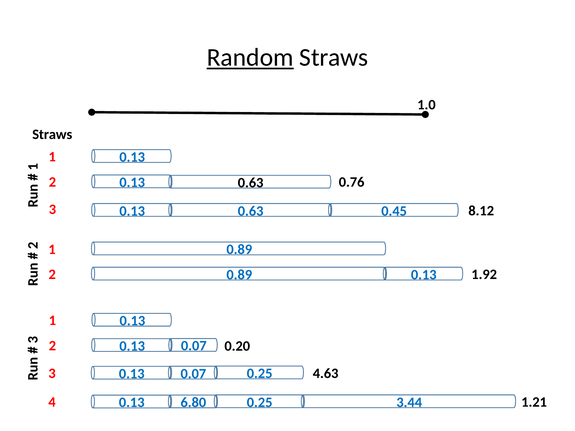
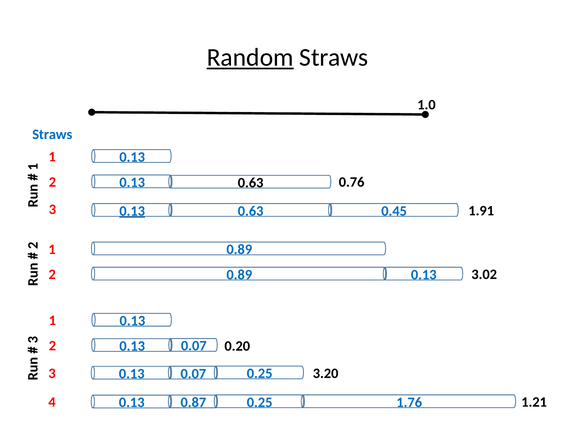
Straws colour: black -> blue (52, 135)
0.13 underline: none -> present (132, 211)
8.12: 8.12 -> 1.91 (481, 211)
1.92: 1.92 -> 3.02 (484, 275)
4.63: 4.63 -> 3.20 (326, 374)
3.44: 3.44 -> 1.76 (409, 403)
6.80: 6.80 -> 0.87 (193, 403)
